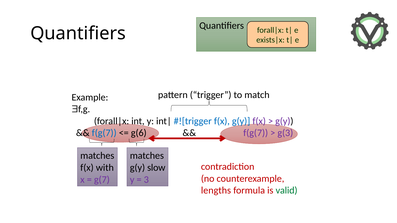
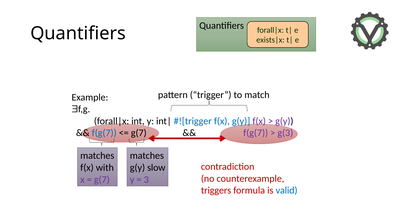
g(6: g(6 -> g(7 (139, 133)
lengths: lengths -> triggers (216, 191)
valid colour: green -> blue (287, 191)
